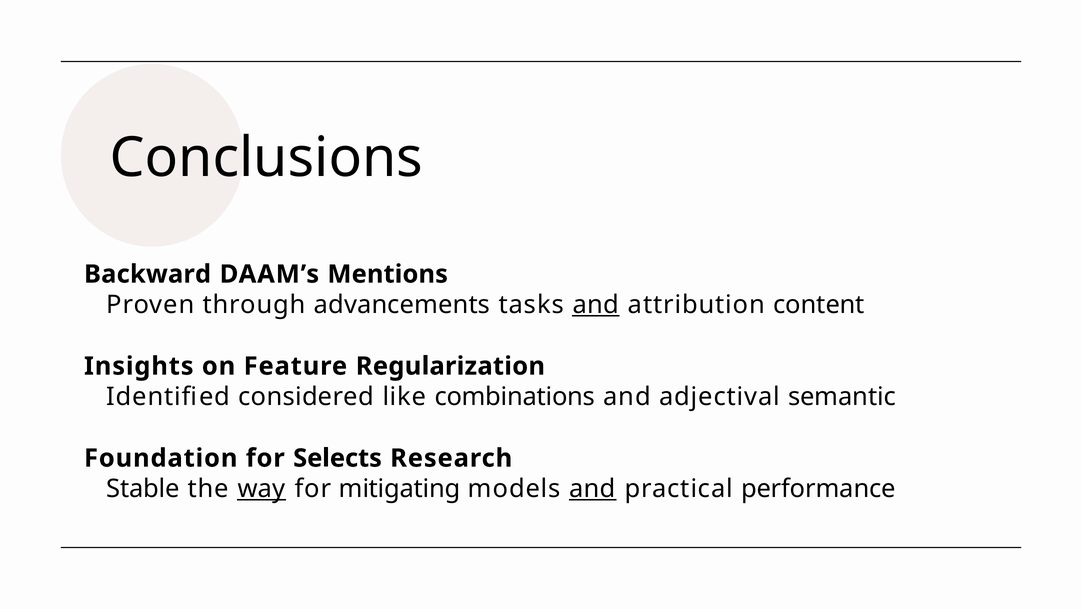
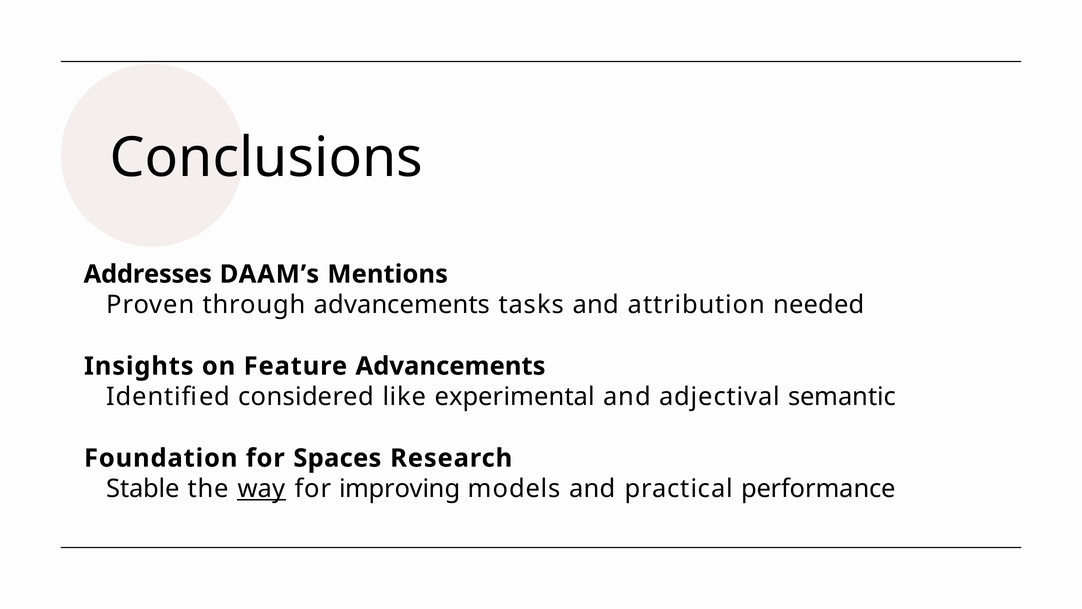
Backward: Backward -> Addresses (148, 274)
and underline: present -> none (596, 305)
content: content -> needed (819, 305)
Feature Regularization: Regularization -> Advancements (450, 366)
combinations: combinations -> experimental (515, 397)
Selects: Selects -> Spaces (337, 458)
mitigating: mitigating -> improving (400, 489)
and underline: present -> none (592, 489)
